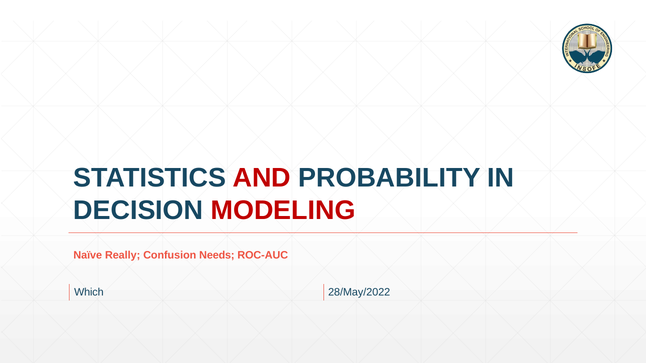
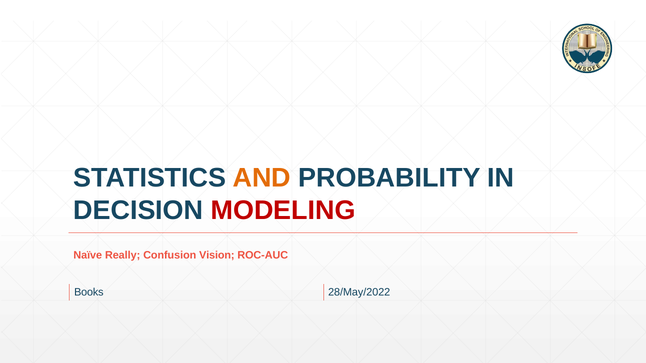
AND colour: red -> orange (262, 178)
Needs: Needs -> Vision (217, 256)
Which: Which -> Books (89, 293)
